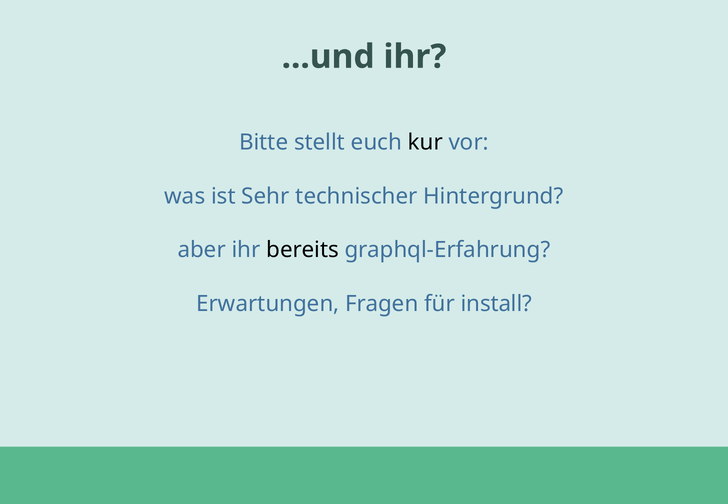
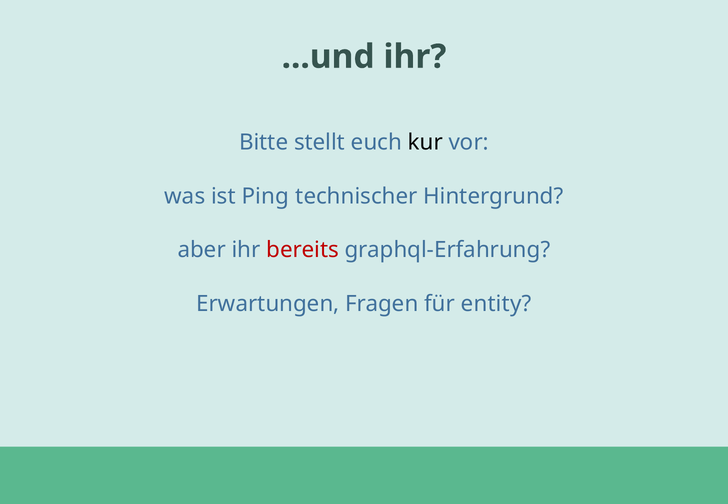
Sehr: Sehr -> Ping (265, 196)
bereits colour: black -> red (303, 250)
install: install -> entity (496, 304)
